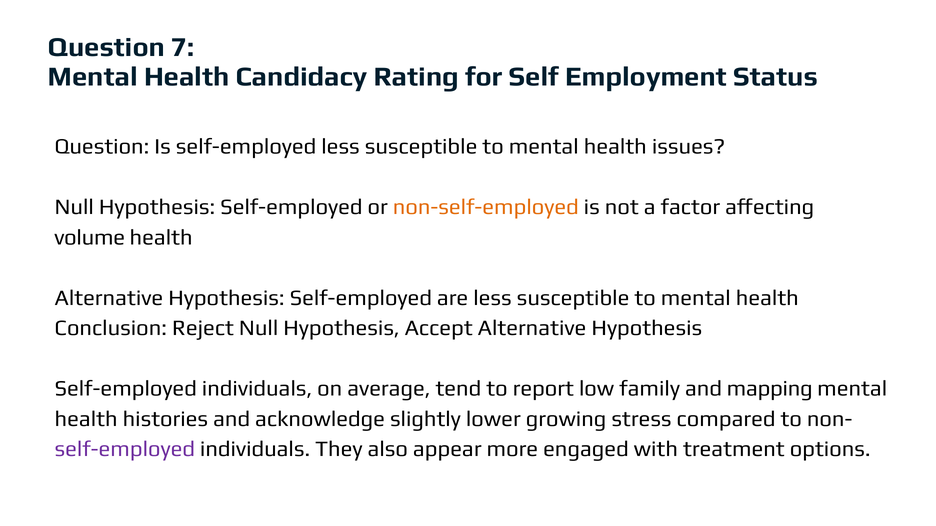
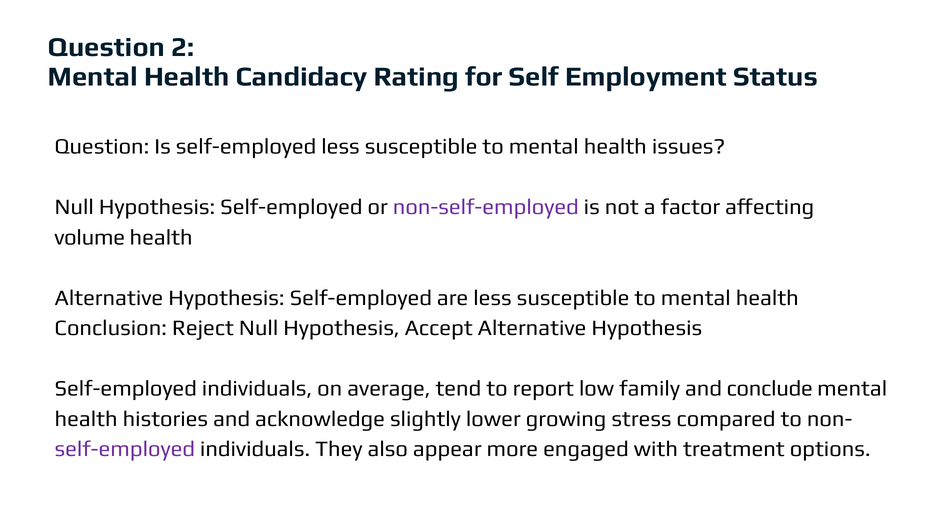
7: 7 -> 2 (183, 47)
non-self-employed colour: orange -> purple (486, 207)
mapping: mapping -> conclude (770, 389)
